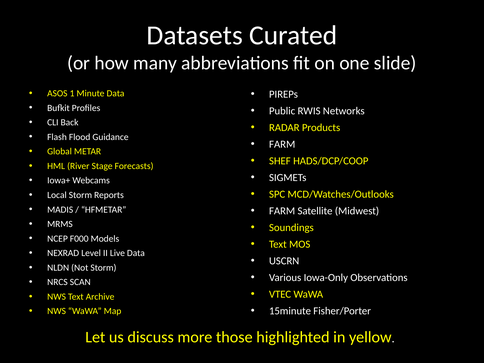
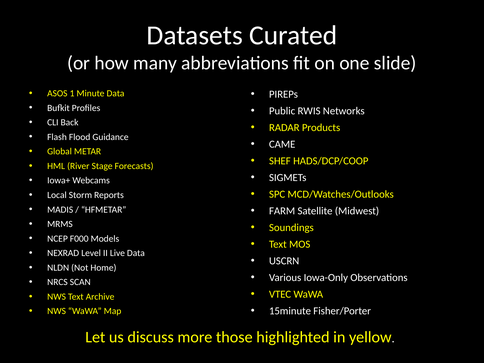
FARM: FARM -> CAME (282, 144)
Not Storm: Storm -> Home (103, 268)
